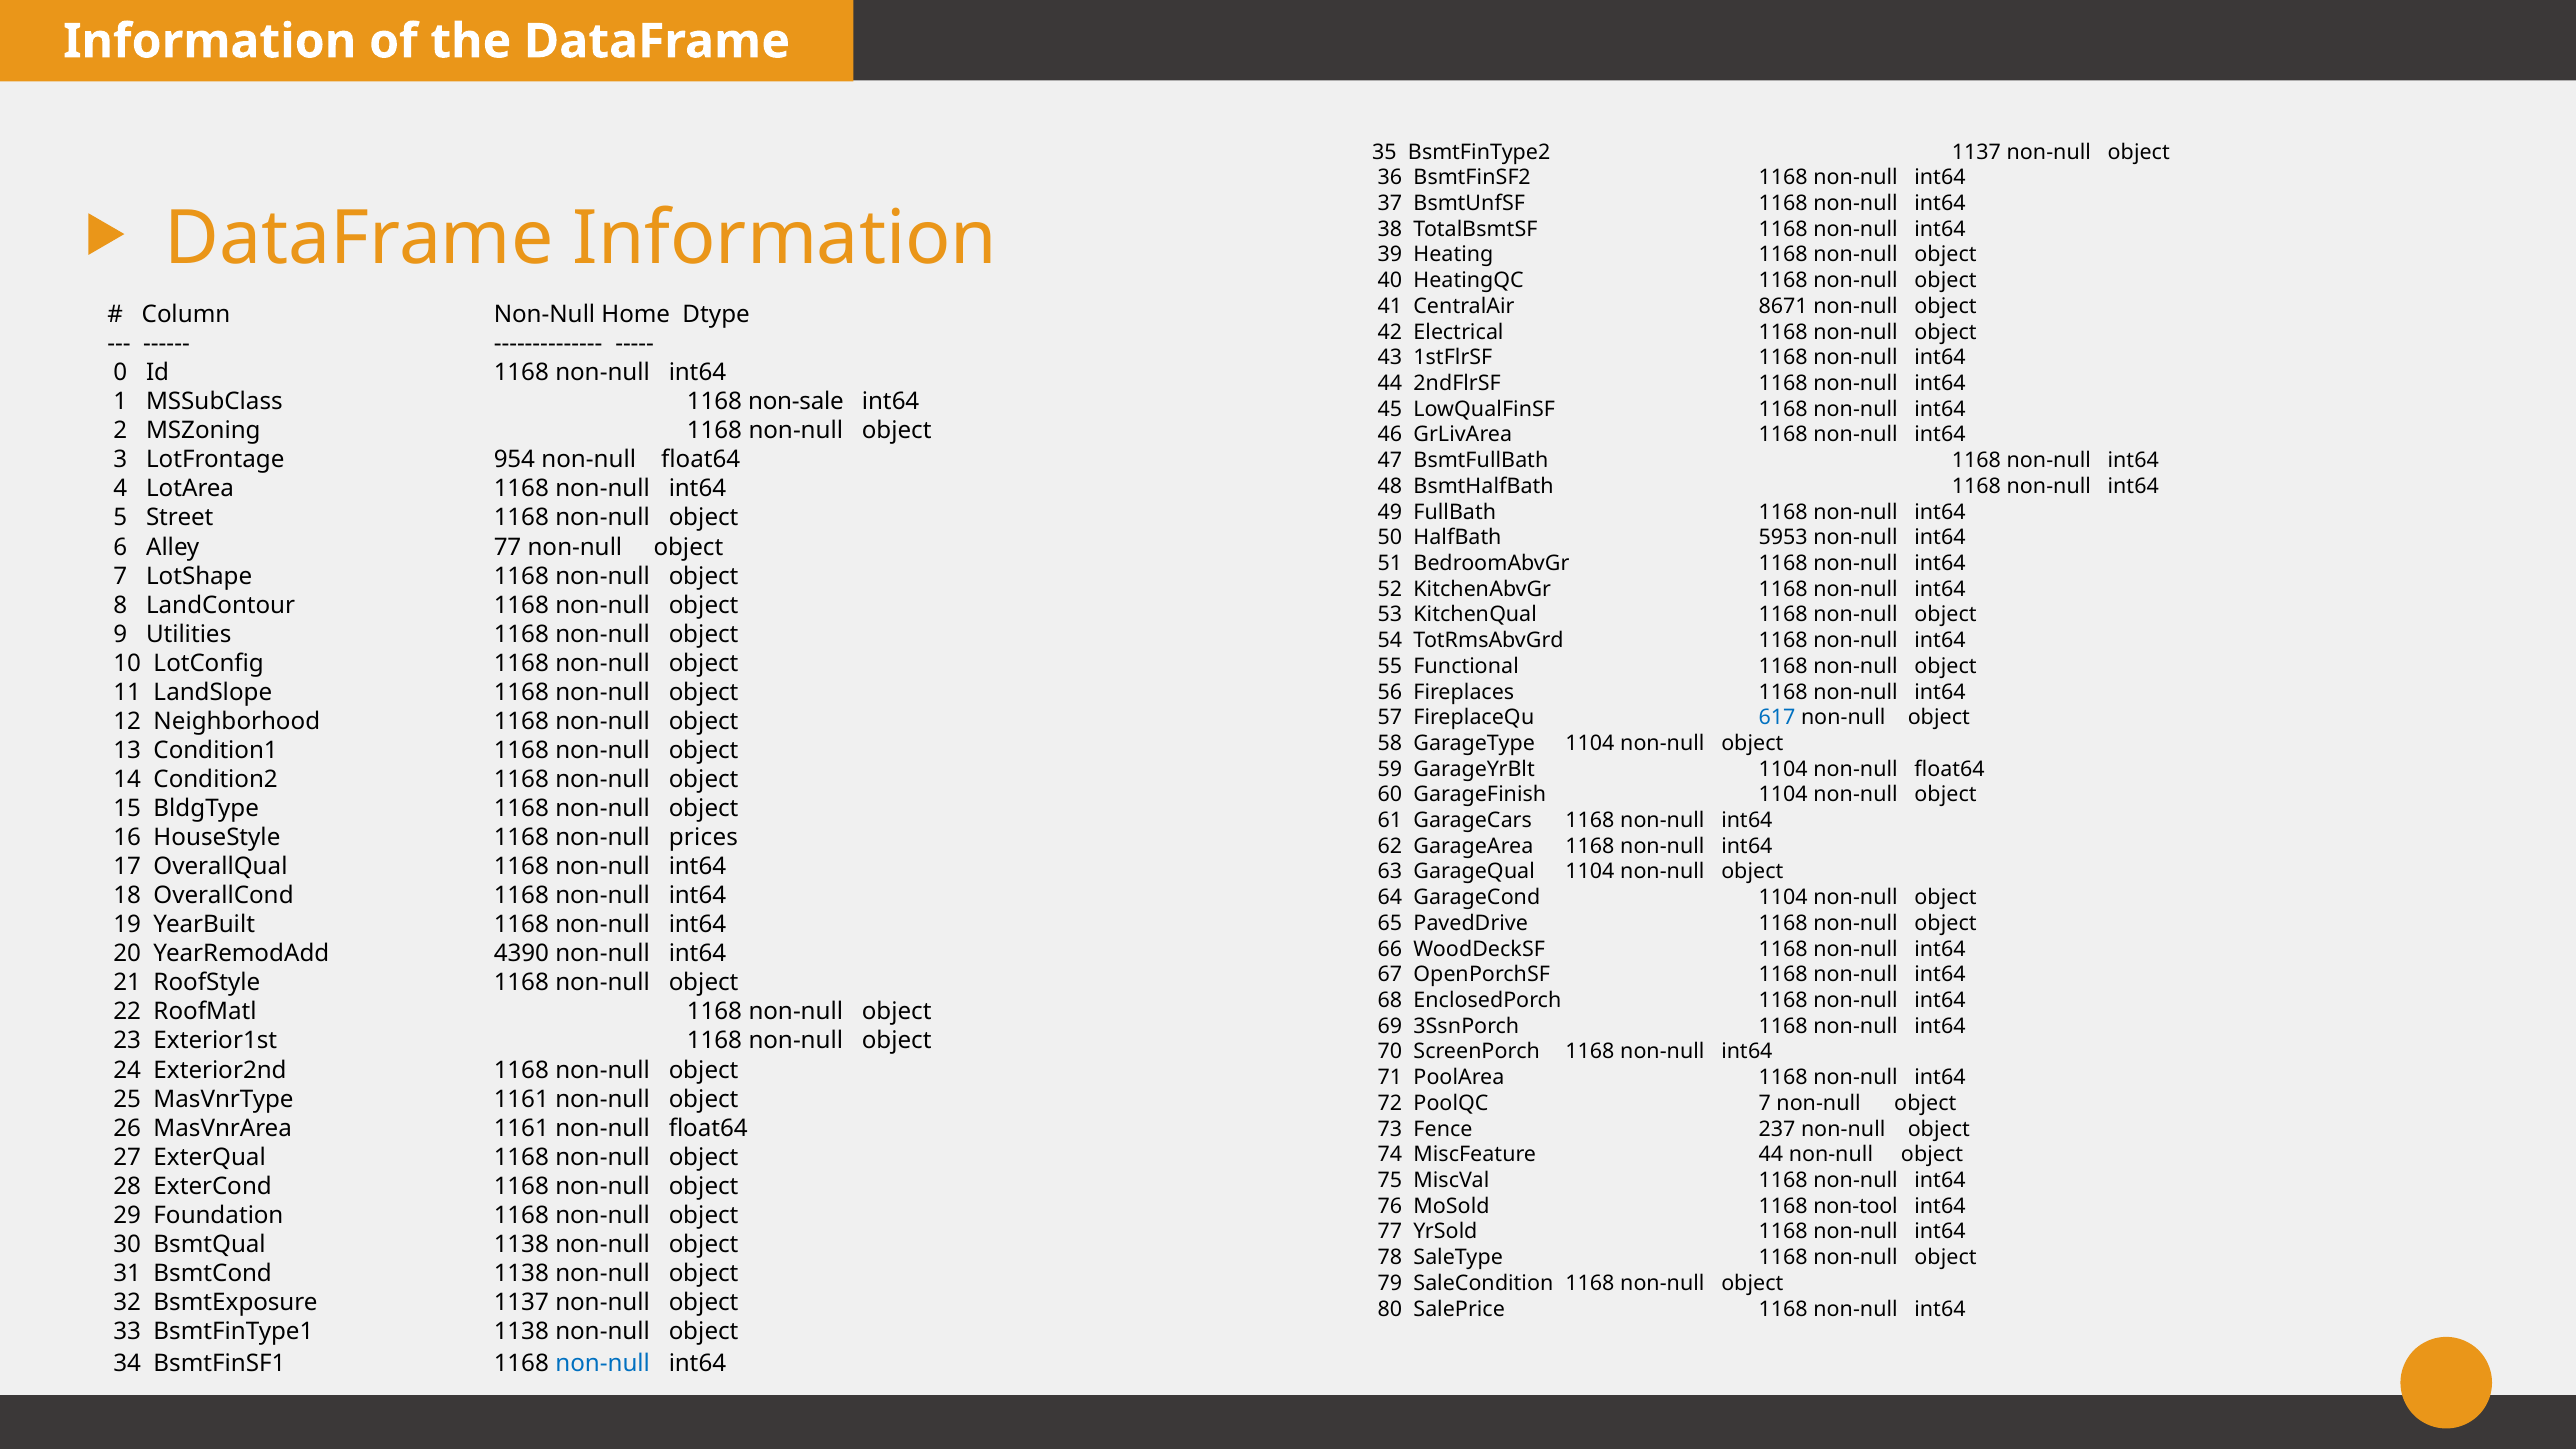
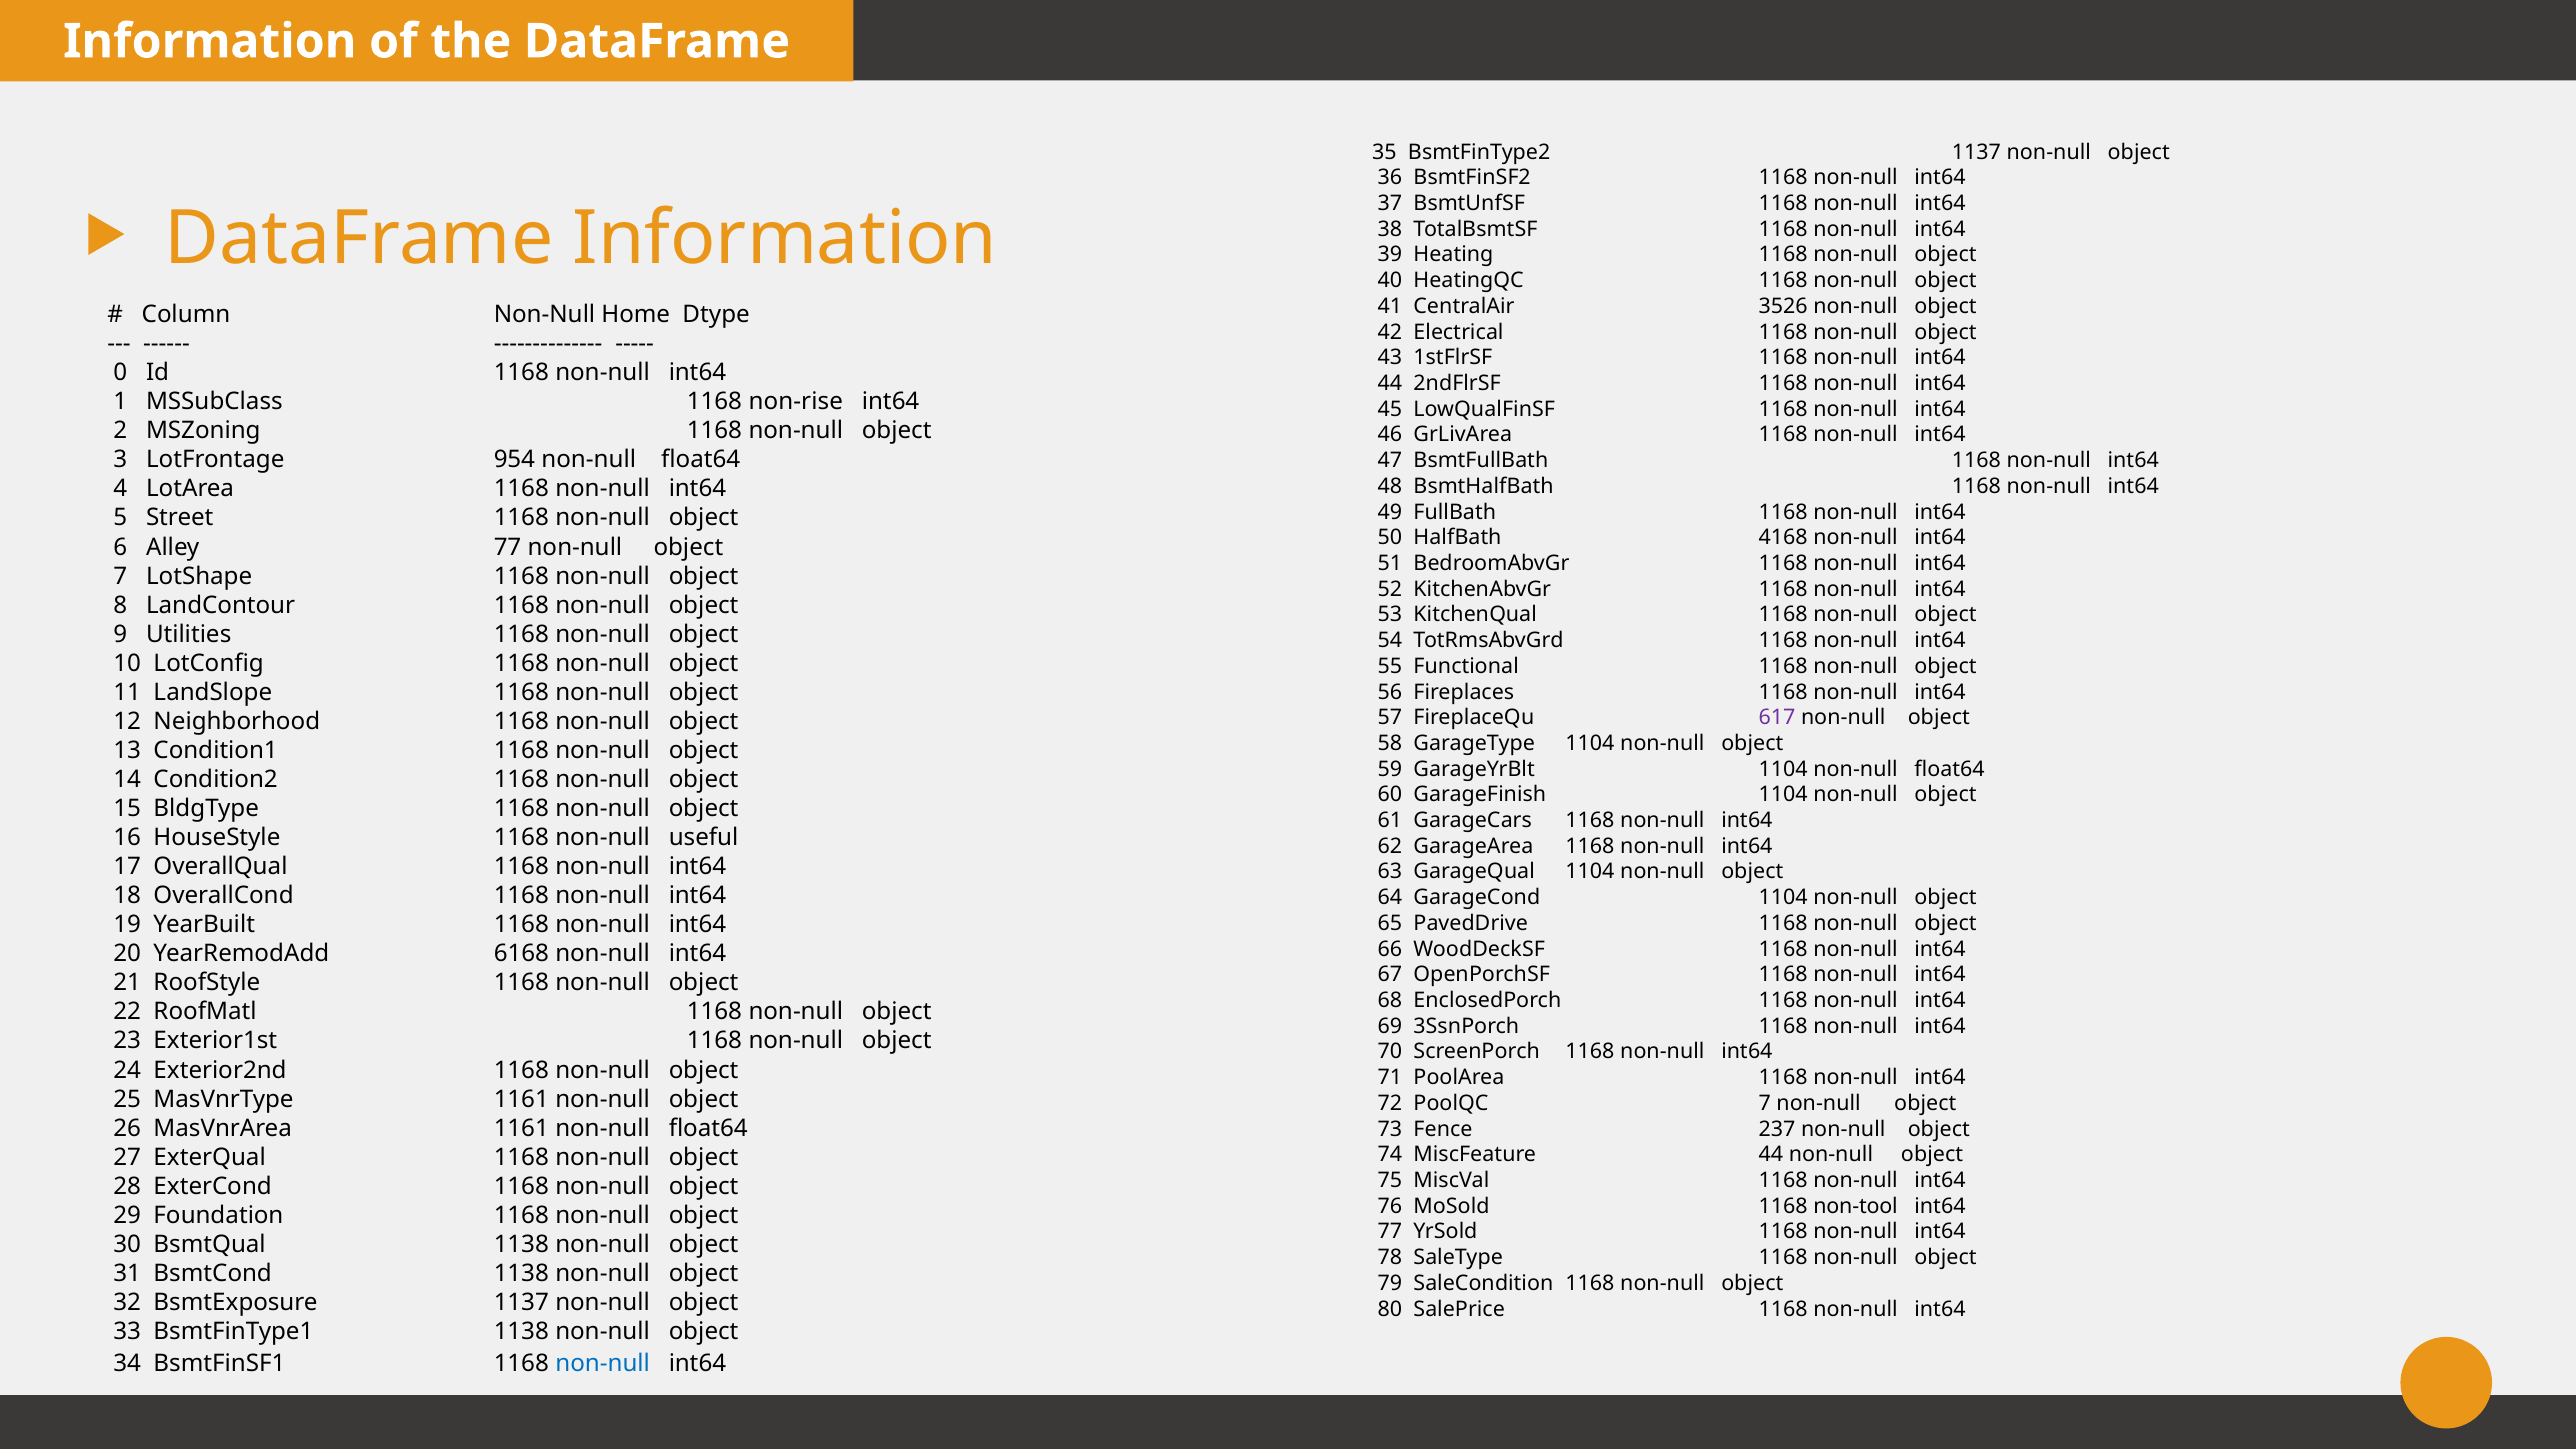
8671: 8671 -> 3526 (1783, 306)
non-sale: non-sale -> non-rise (796, 402)
5953: 5953 -> 4168 (1783, 538)
617 colour: blue -> purple (1777, 718)
prices: prices -> useful (704, 838)
4390: 4390 -> 6168 (521, 954)
